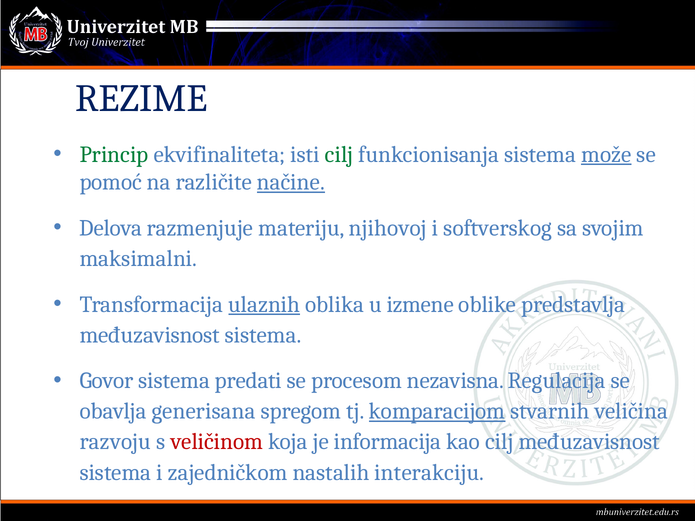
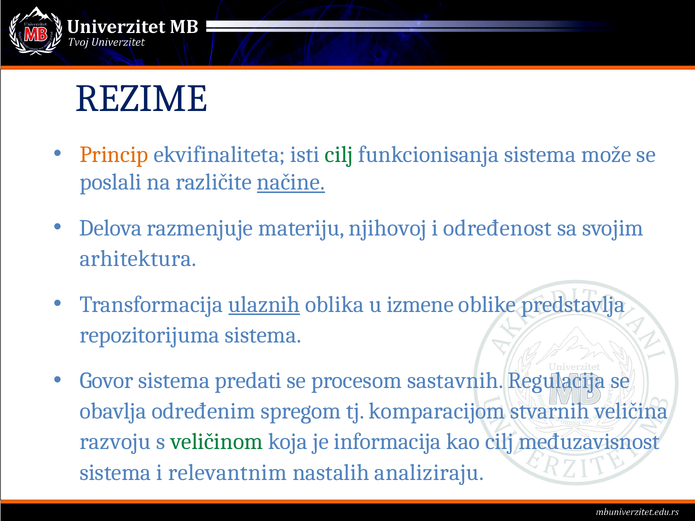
Princip colour: green -> orange (114, 155)
može underline: present -> none (606, 155)
pomoć: pomoć -> poslali (111, 182)
softverskog: softverskog -> određenost (498, 228)
maksimalni: maksimalni -> arhitektura (138, 259)
međuzavisnost: međuzavisnost -> repozitorijuma (150, 335)
nezavisna: nezavisna -> sastavnih (455, 381)
generisana: generisana -> određenim (204, 411)
komparacijom underline: present -> none (437, 411)
veličinom colour: red -> green (217, 442)
zajedničkom: zajedničkom -> relevantnim (228, 473)
interakciju: interakciju -> analiziraju (429, 473)
